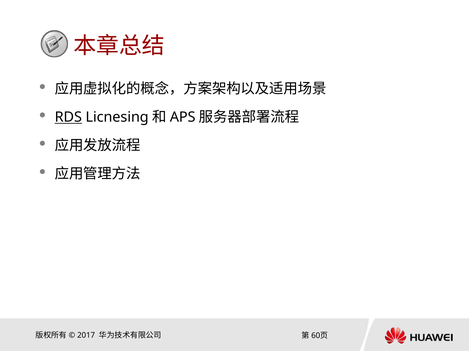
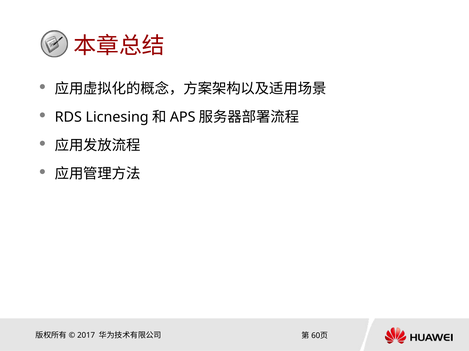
RDS underline: present -> none (68, 117)
